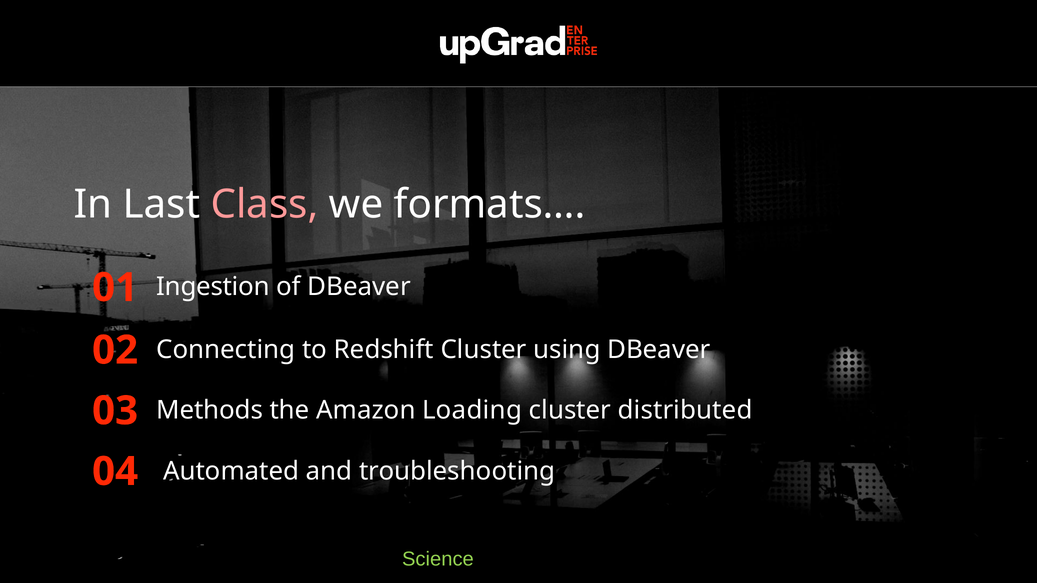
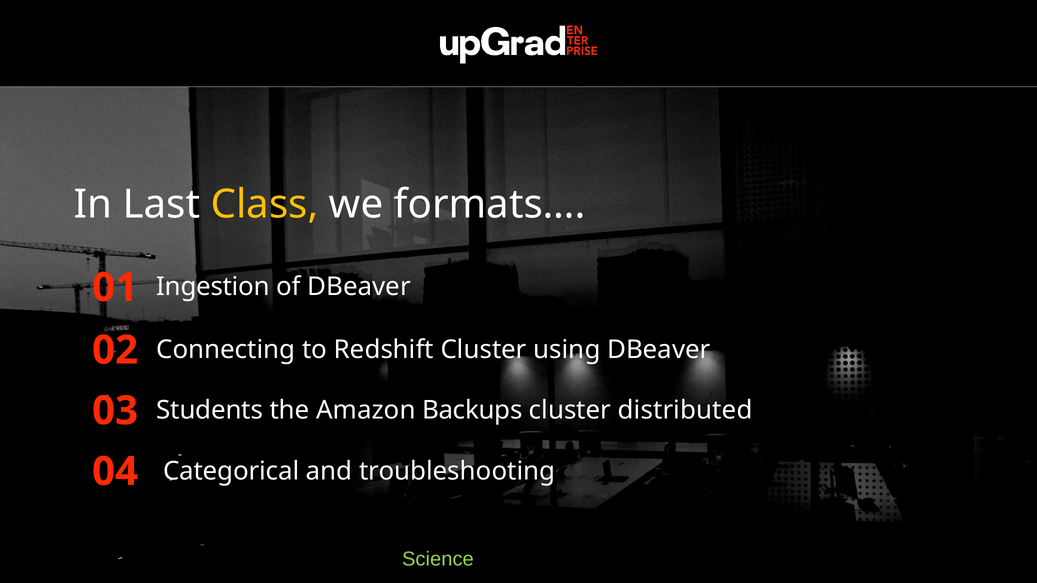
Class colour: pink -> yellow (265, 205)
Methods: Methods -> Students (210, 411)
Loading: Loading -> Backups (472, 411)
Automated: Automated -> Categorical (231, 471)
